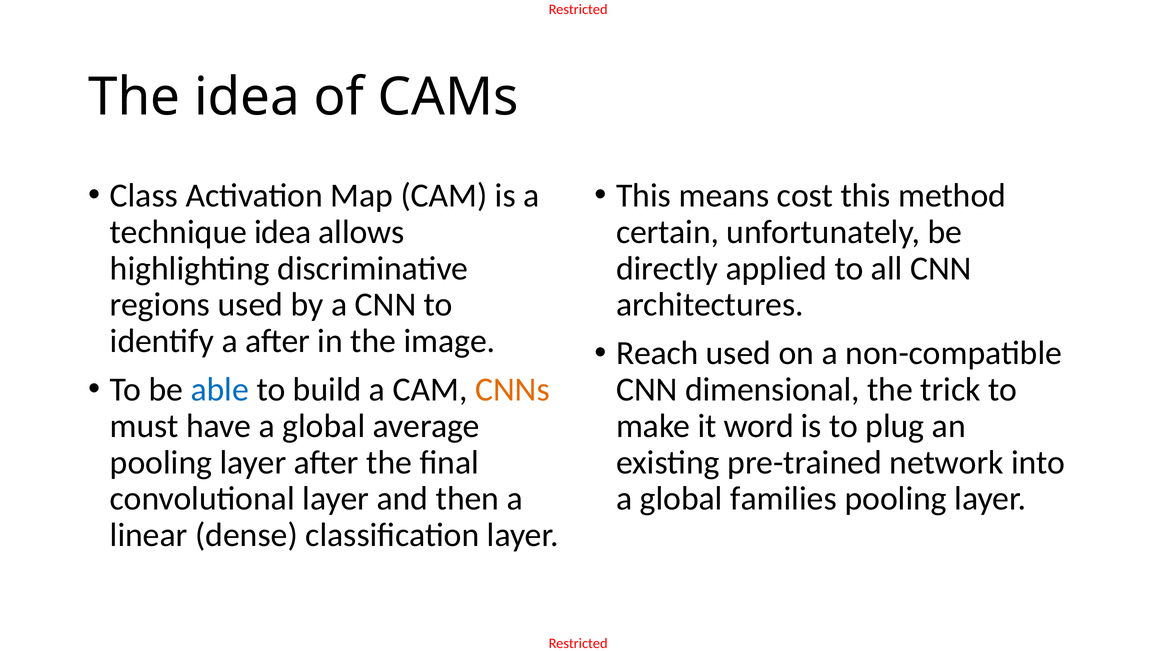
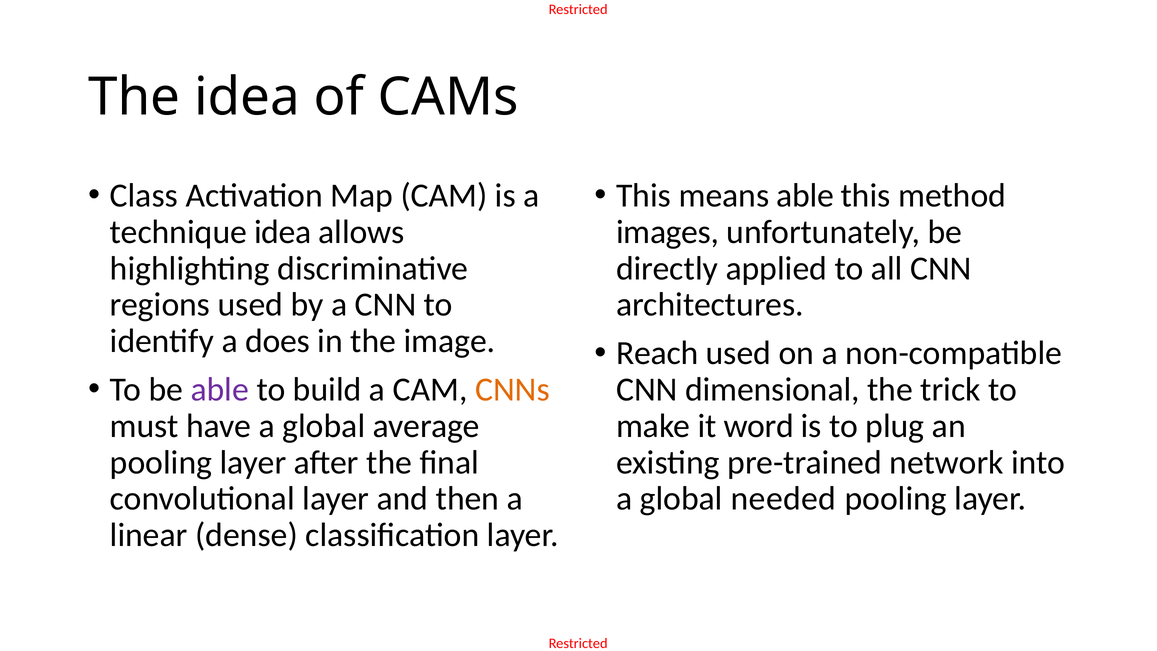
means cost: cost -> able (805, 196)
certain: certain -> images (668, 232)
a after: after -> does (278, 341)
able colour: blue -> purple (220, 390)
families: families -> needed (783, 499)
